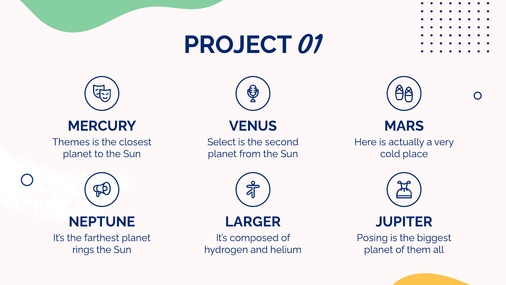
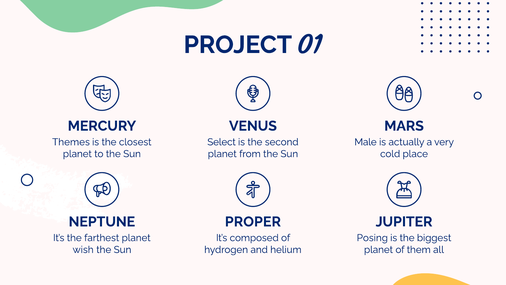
Here: Here -> Male (366, 142)
LARGER: LARGER -> PROPER (253, 222)
rings: rings -> wish (83, 249)
